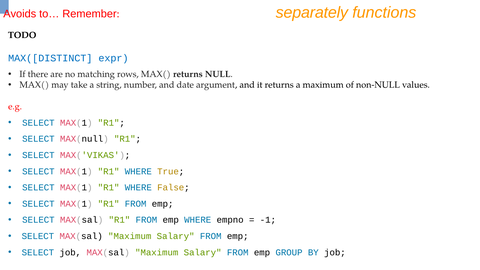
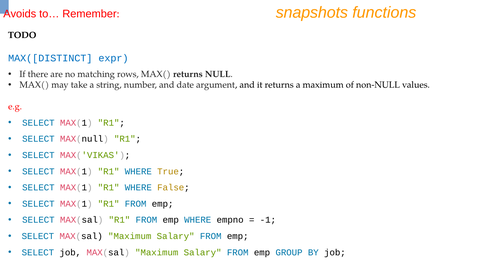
separately: separately -> snapshots (312, 12)
